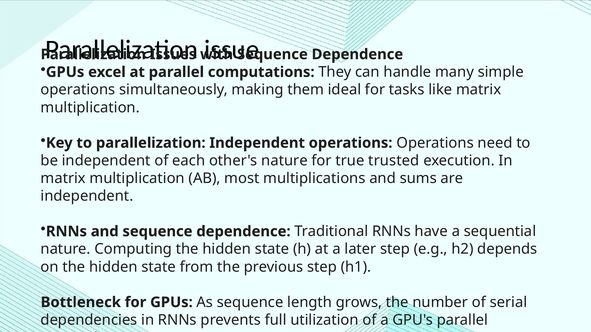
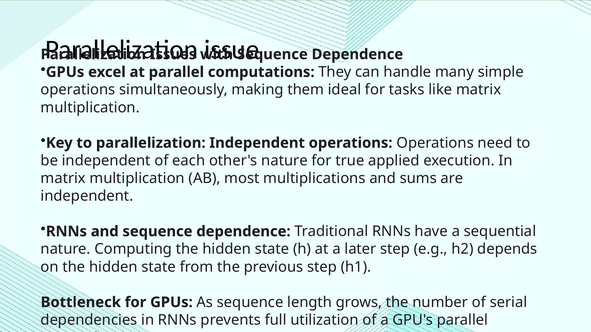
trusted: trusted -> applied (394, 161)
